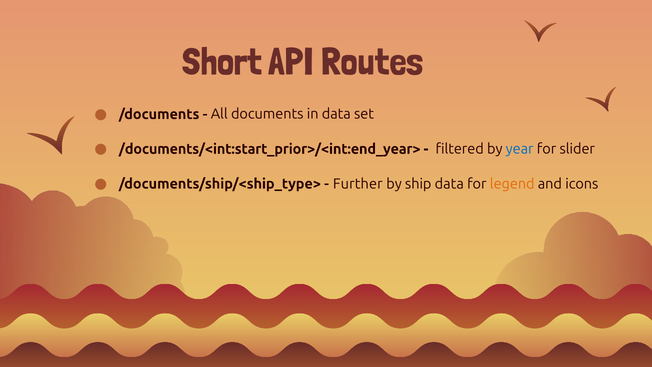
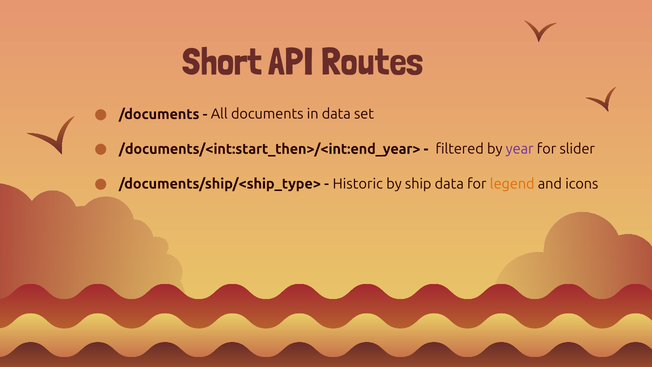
/documents/<int:start_prior>/<int:end_year>: /documents/<int:start_prior>/<int:end_year> -> /documents/<int:start_then>/<int:end_year> (270, 149)
year colour: blue -> purple (520, 149)
Further: Further -> Historic (358, 184)
